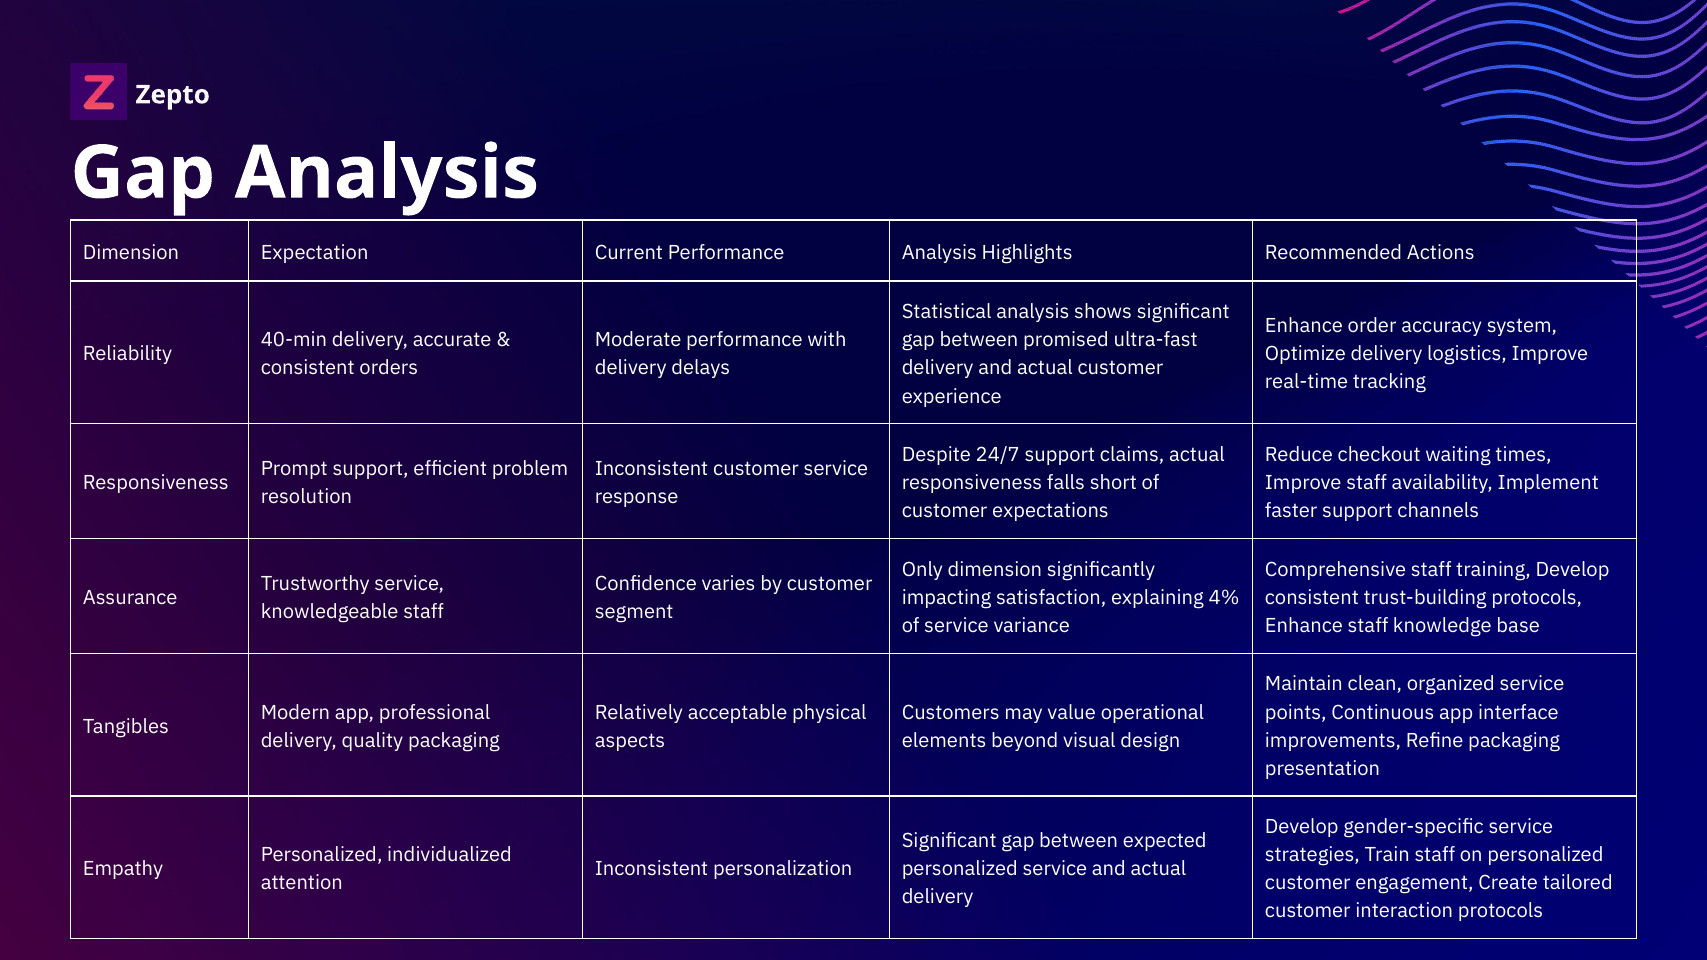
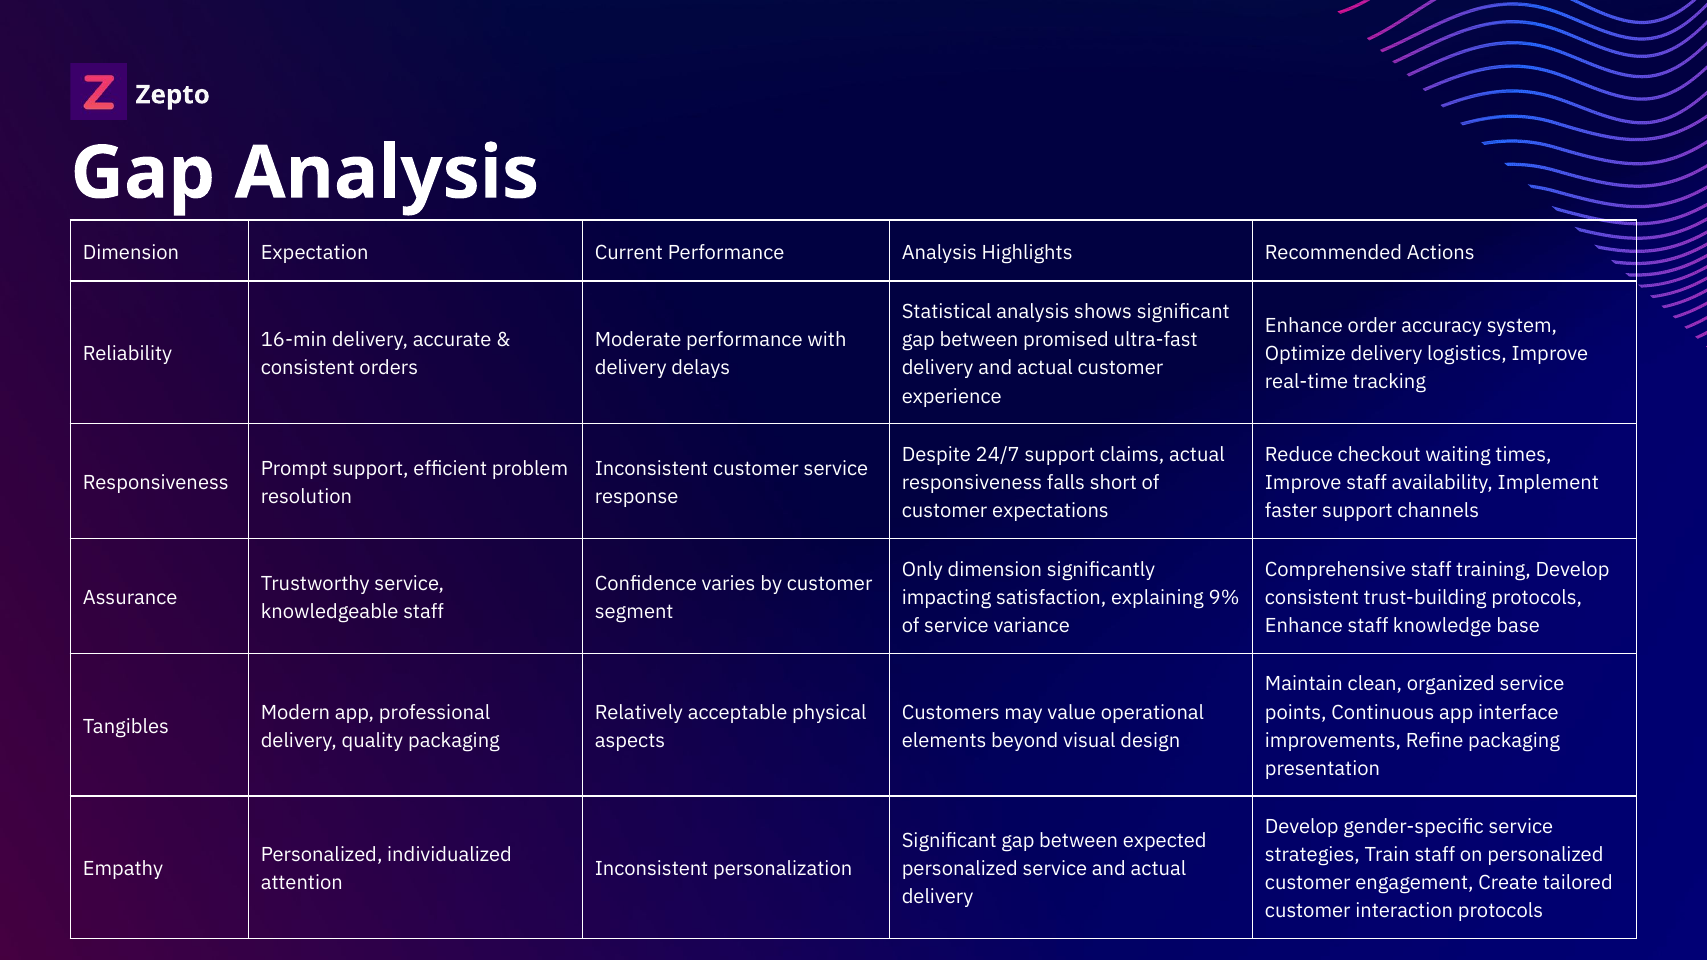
40-min: 40-min -> 16-min (294, 340)
4%: 4% -> 9% (1224, 598)
